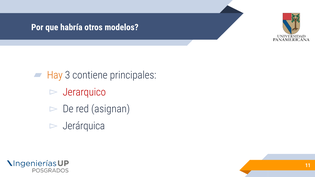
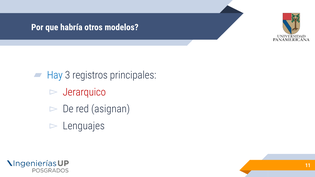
Hay colour: orange -> blue (55, 75)
contiene: contiene -> registros (90, 75)
Jerárquica: Jerárquica -> Lenguajes (84, 126)
